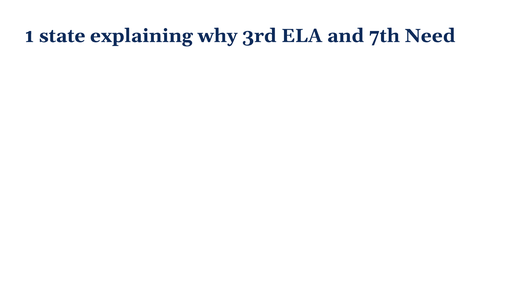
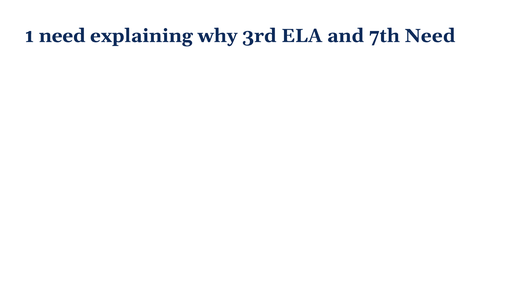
1 state: state -> need (62, 36)
